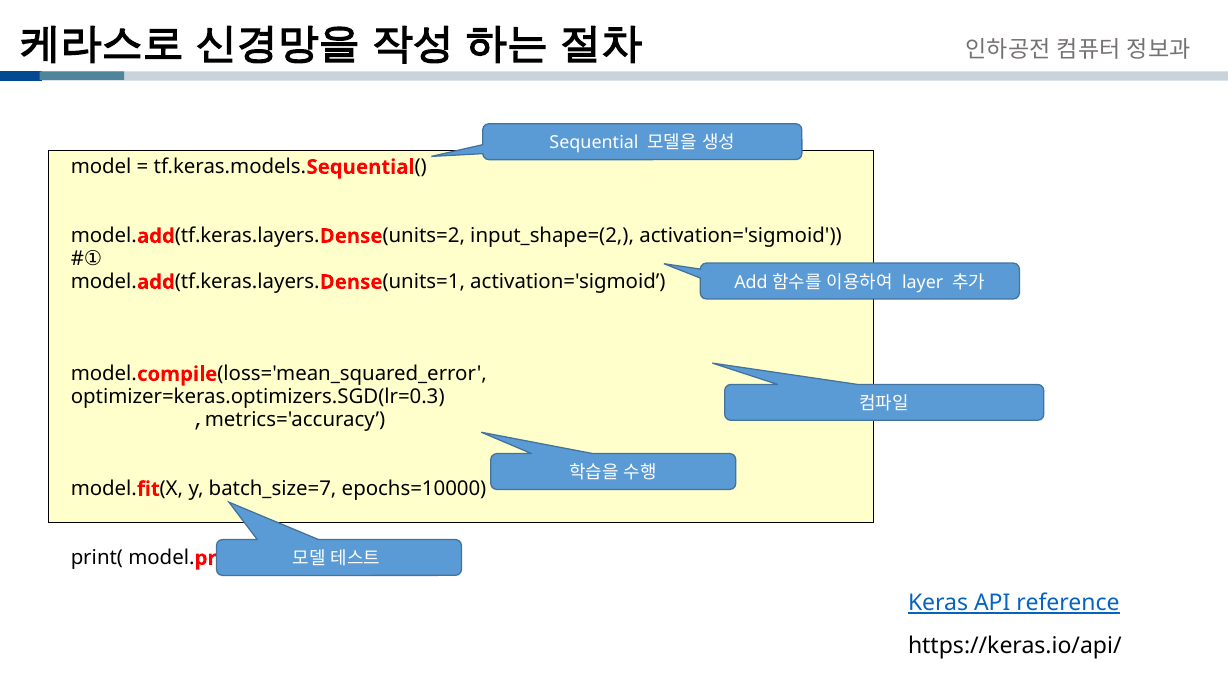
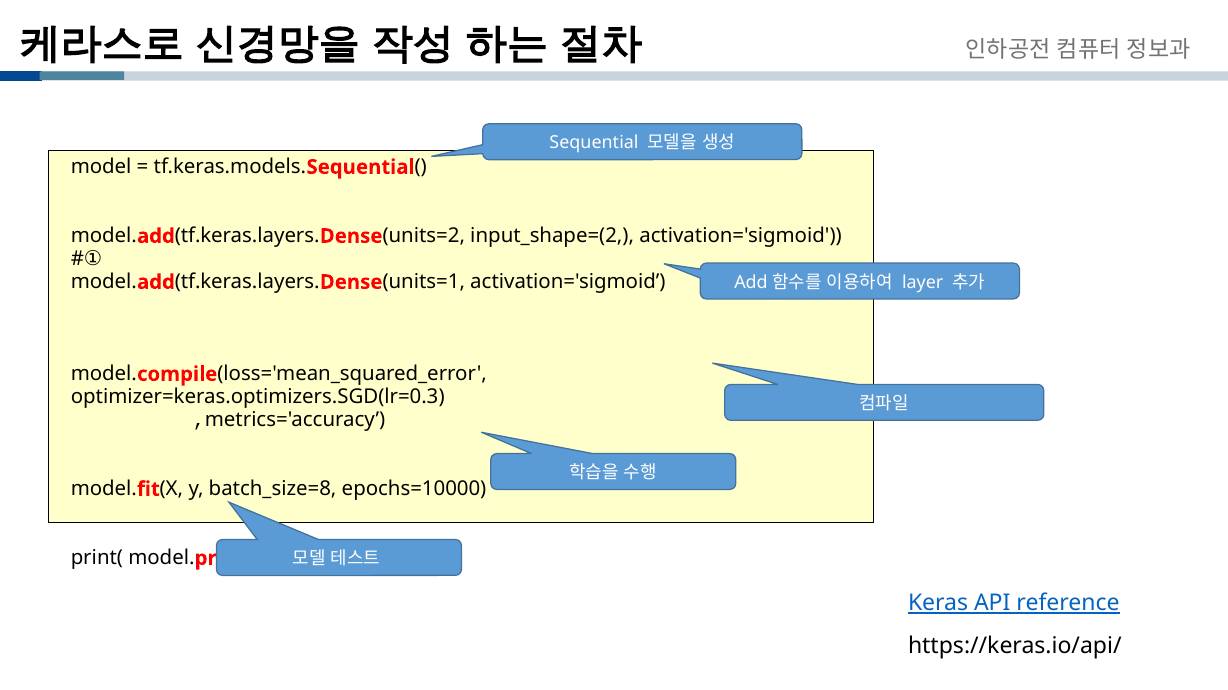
batch_size=7: batch_size=7 -> batch_size=8 (273, 490)
